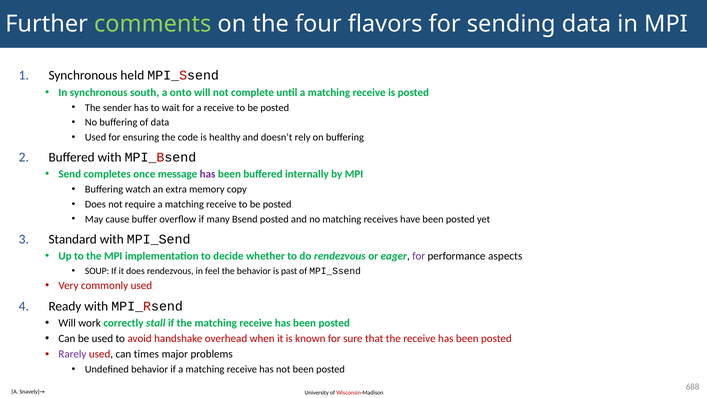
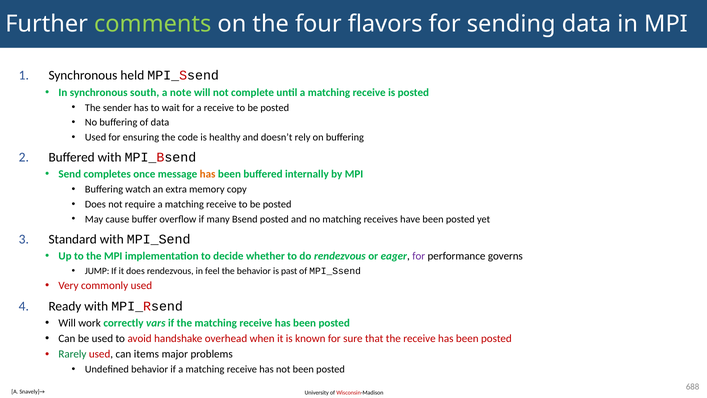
onto: onto -> note (181, 92)
has colour: purple -> orange (208, 174)
aspects: aspects -> governs (505, 256)
SOUP: SOUP -> JUMP (97, 271)
stall: stall -> vars (156, 323)
Rarely colour: purple -> green (72, 354)
times: times -> items (146, 354)
